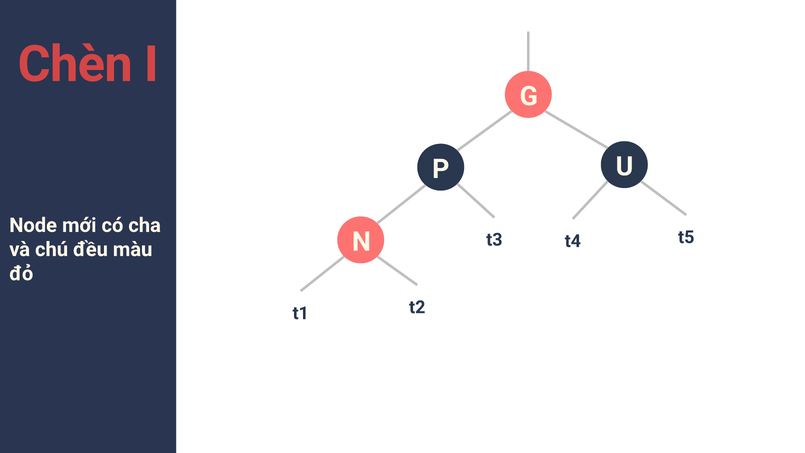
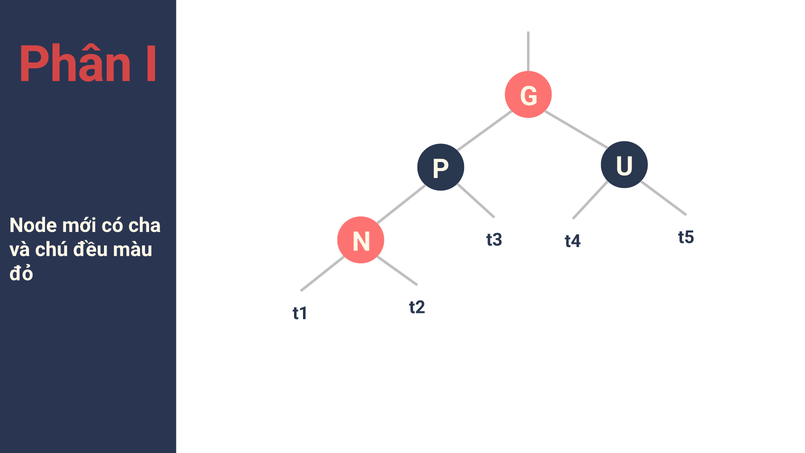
Chèn: Chèn -> Phân (75, 64)
